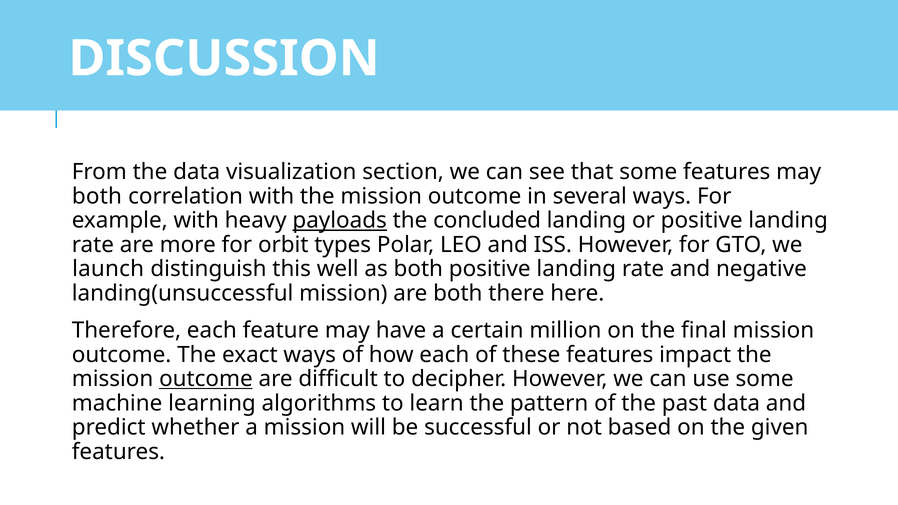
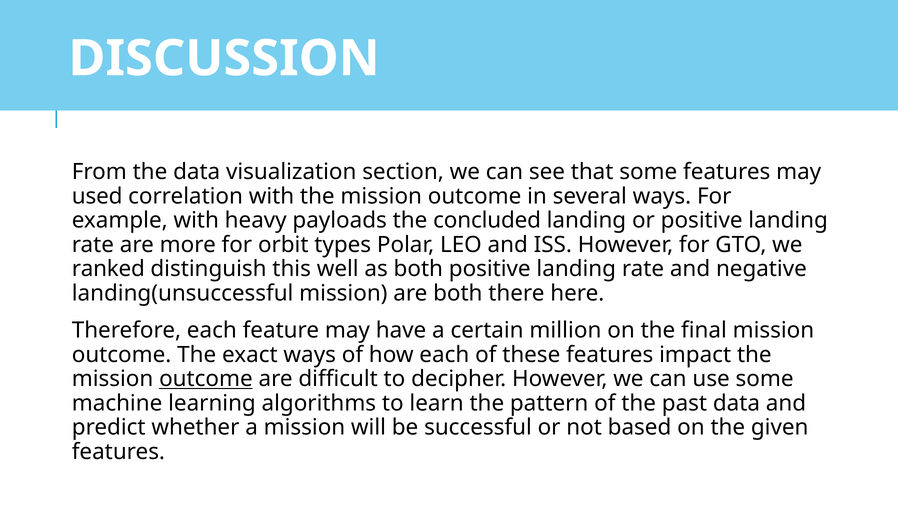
both: both -> used (97, 196)
payloads underline: present -> none (340, 220)
launch: launch -> ranked (108, 269)
